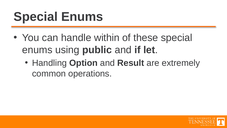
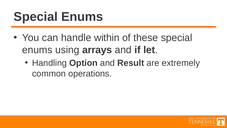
public: public -> arrays (97, 50)
